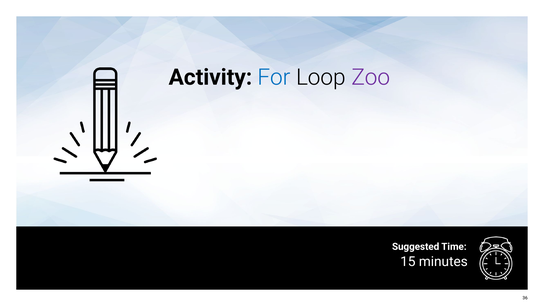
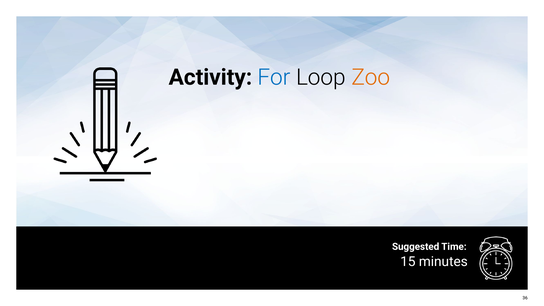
Zoo colour: purple -> orange (371, 77)
